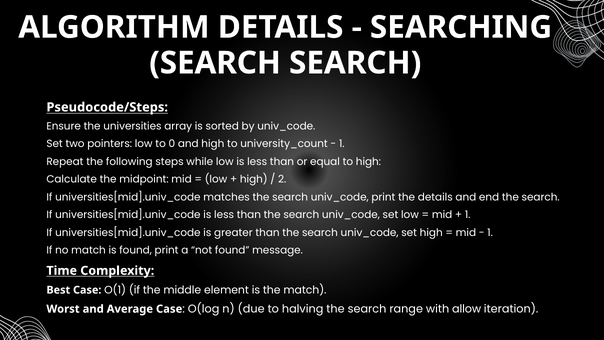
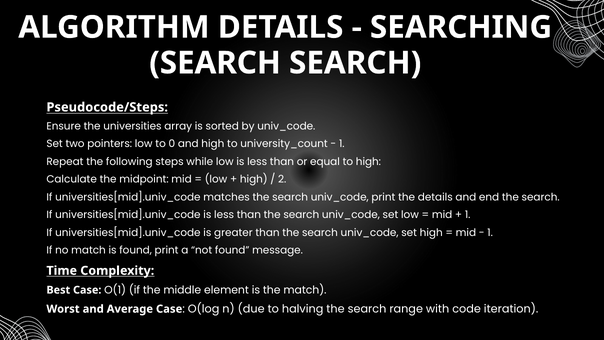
allow: allow -> code (467, 309)
